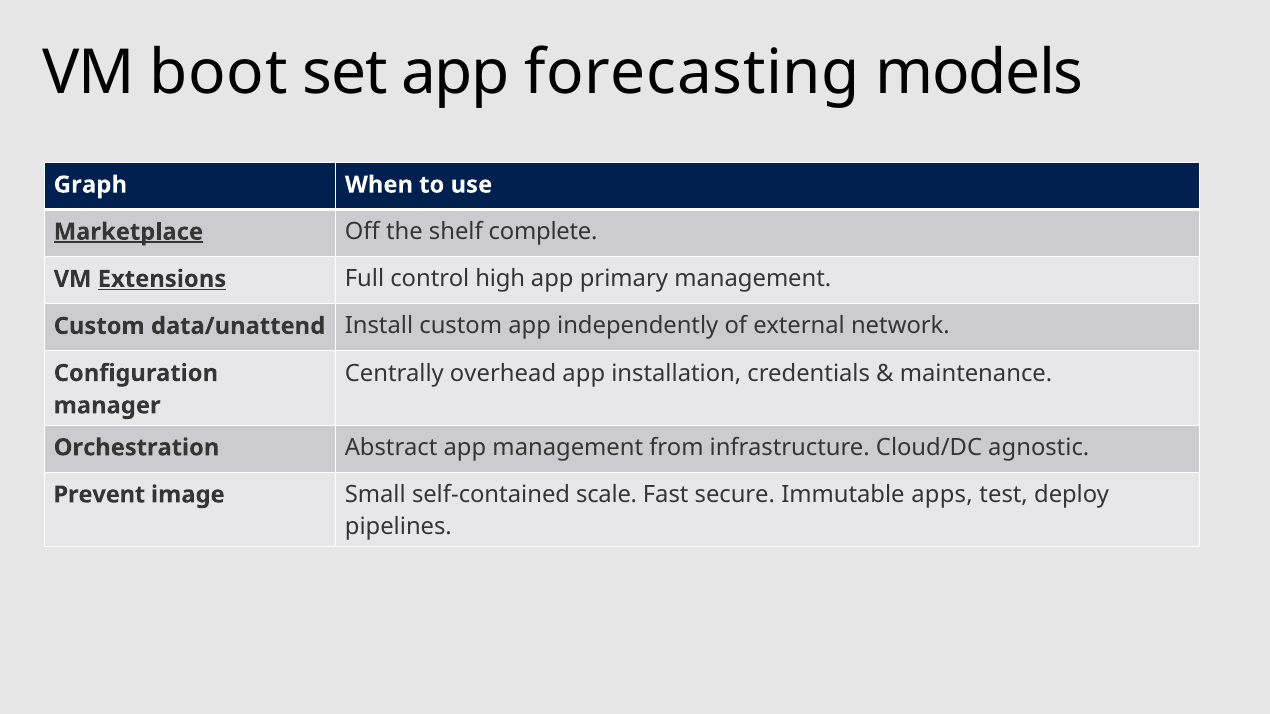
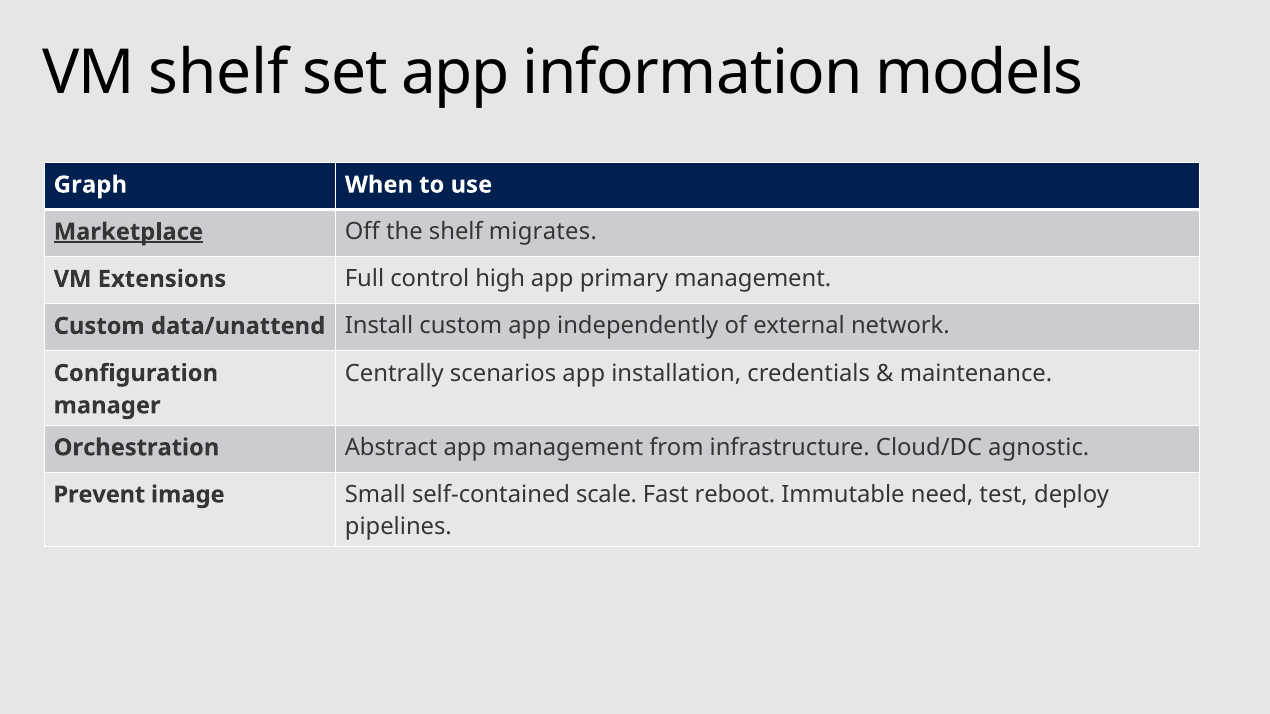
VM boot: boot -> shelf (219, 73)
forecasting: forecasting -> information (693, 73)
complete: complete -> migrates (543, 232)
Extensions underline: present -> none (162, 279)
overhead: overhead -> scenarios (503, 373)
secure: secure -> reboot (735, 495)
apps: apps -> need (942, 495)
